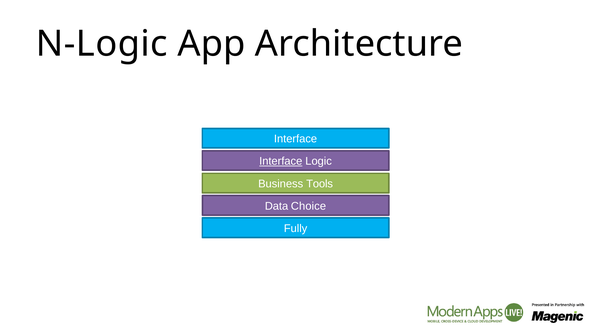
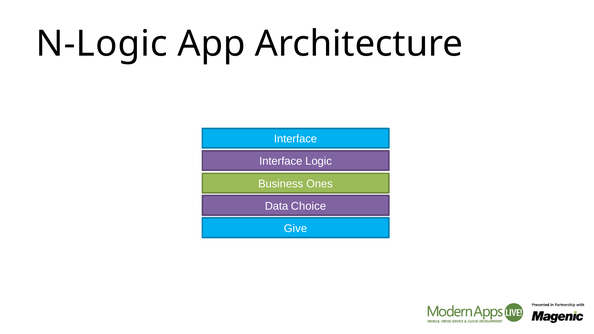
Interface underline: present -> none (281, 161)
Tools: Tools -> Ones (320, 184)
Fully: Fully -> Give (296, 229)
